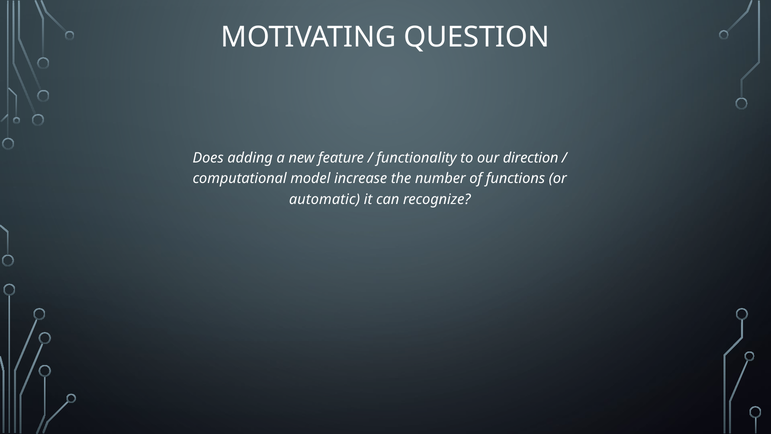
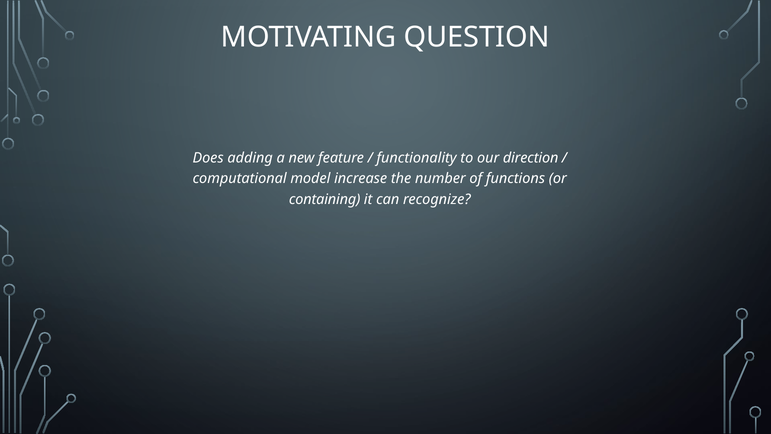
automatic: automatic -> containing (325, 199)
